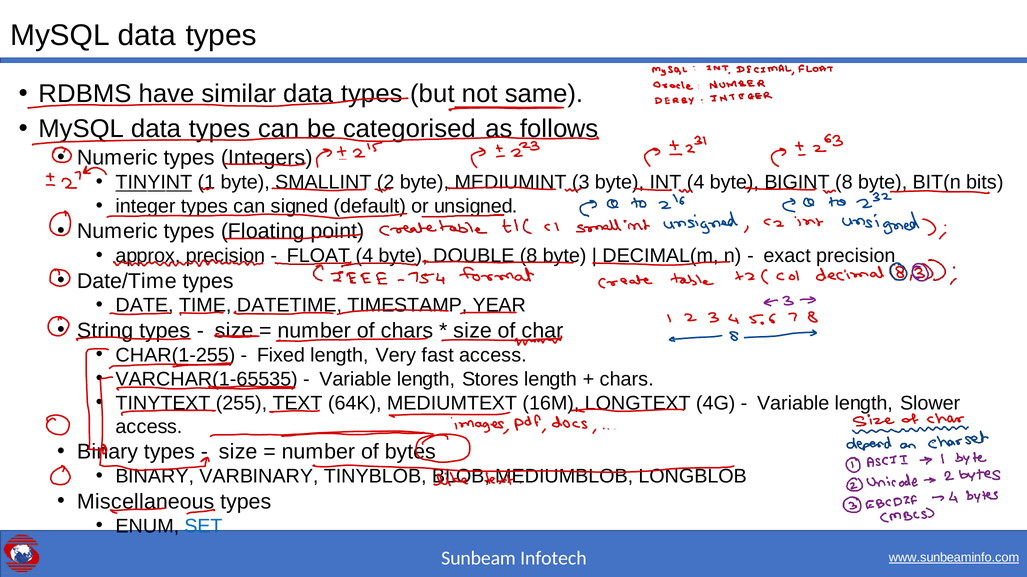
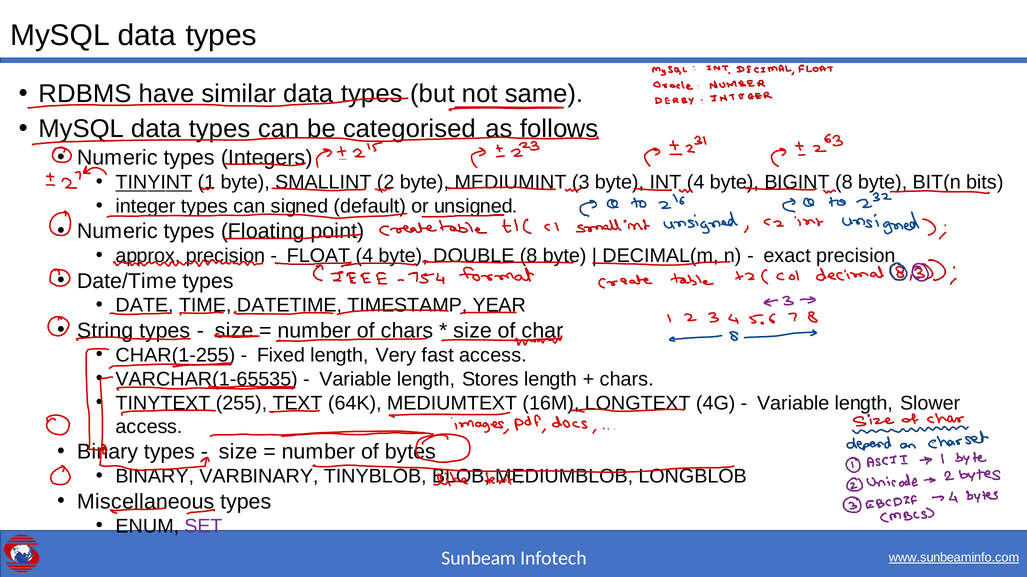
SET colour: blue -> purple (203, 527)
